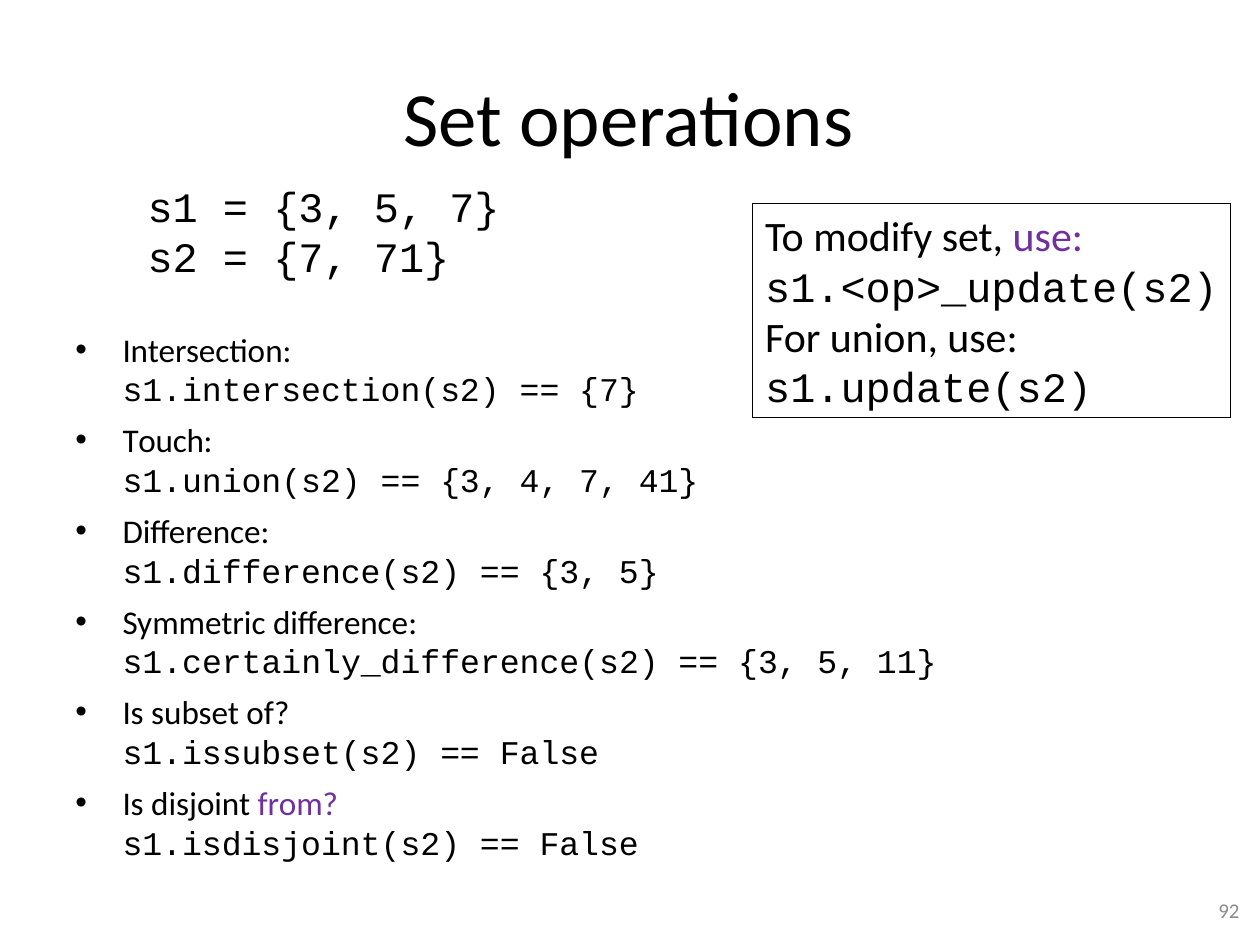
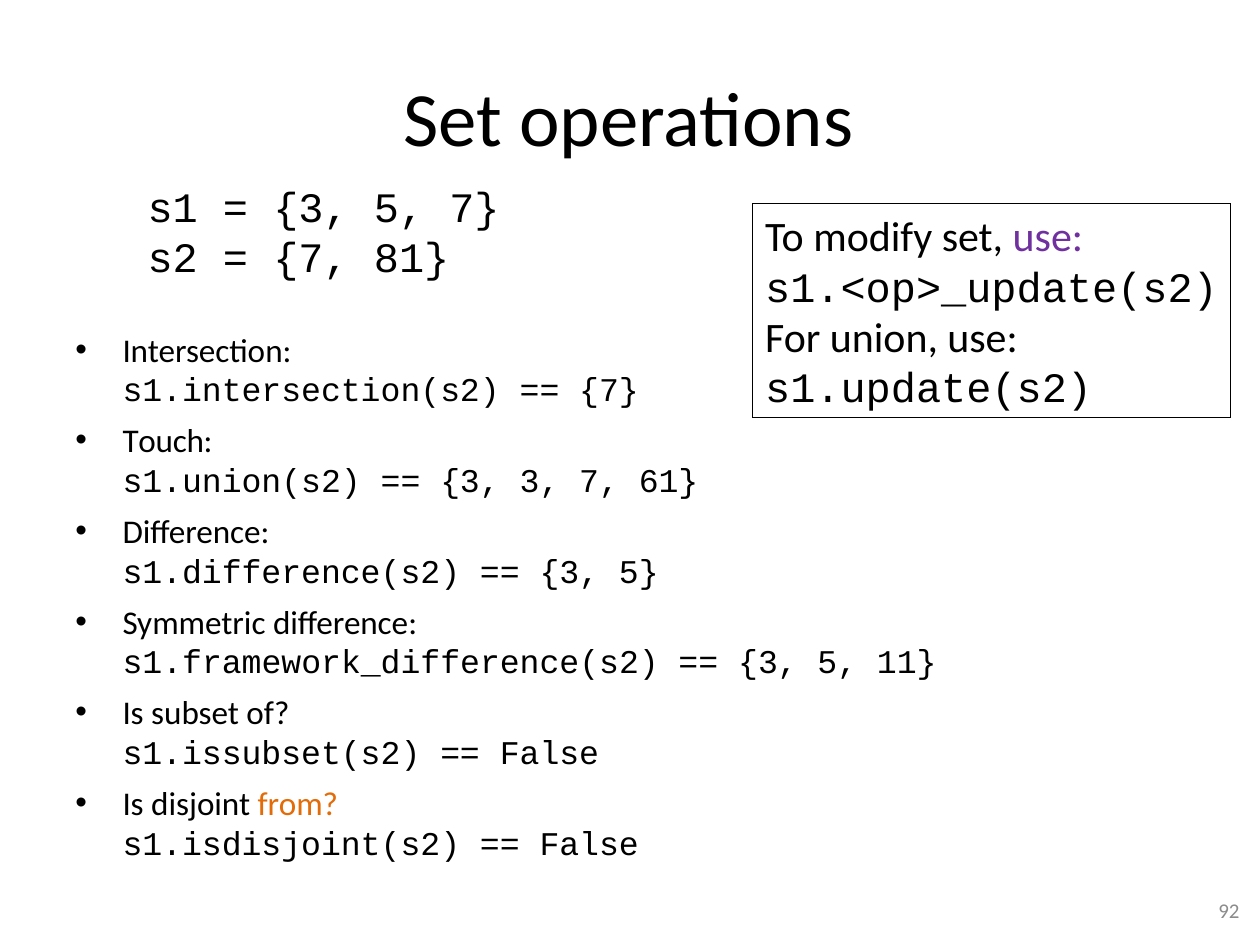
71: 71 -> 81 (412, 259)
3 4: 4 -> 3 (540, 482)
41: 41 -> 61 (669, 482)
s1.certainly_difference(s2: s1.certainly_difference(s2 -> s1.framework_difference(s2 (391, 663)
from colour: purple -> orange (298, 805)
